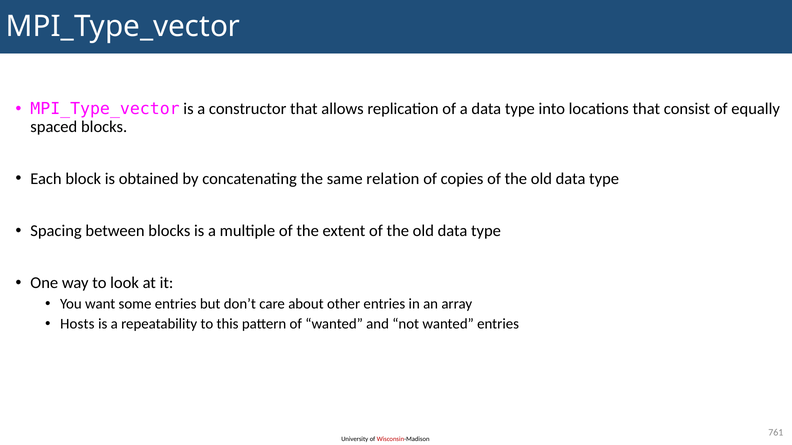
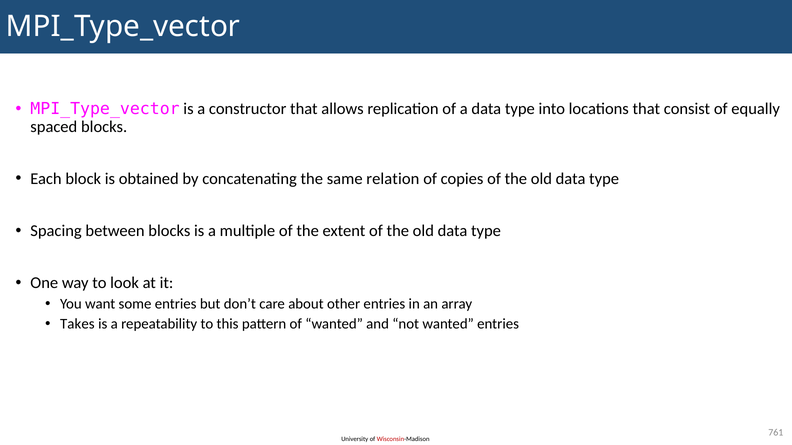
Hosts: Hosts -> Takes (77, 324)
